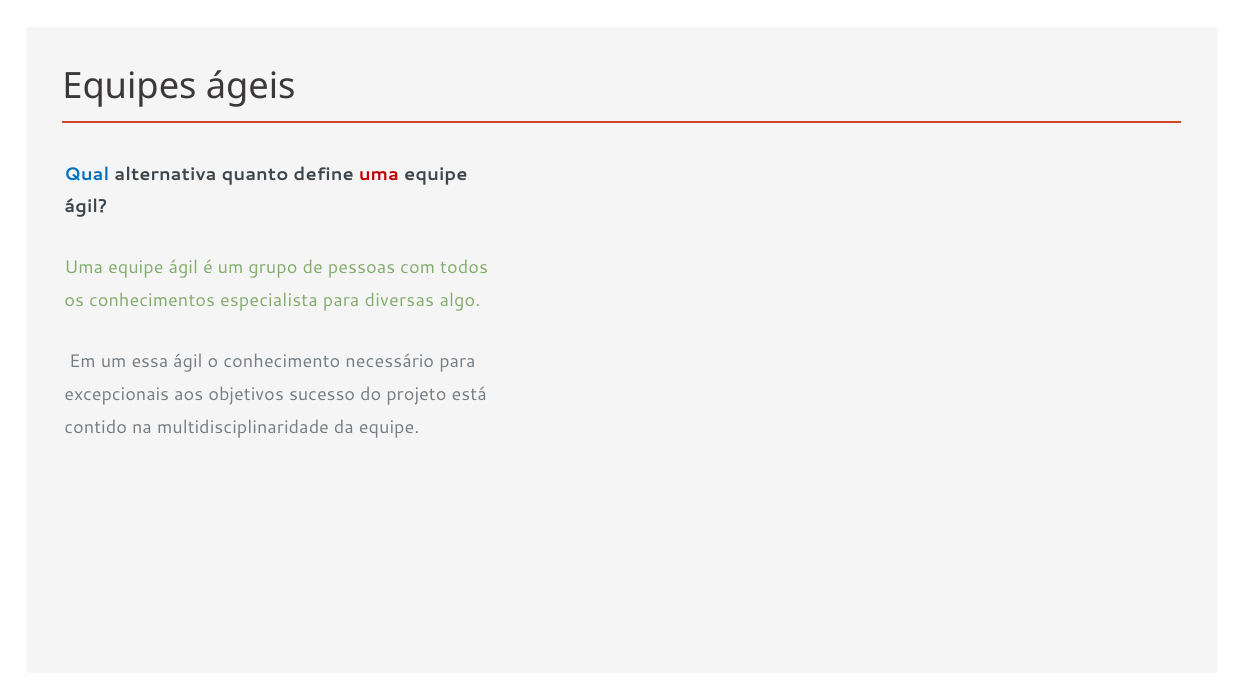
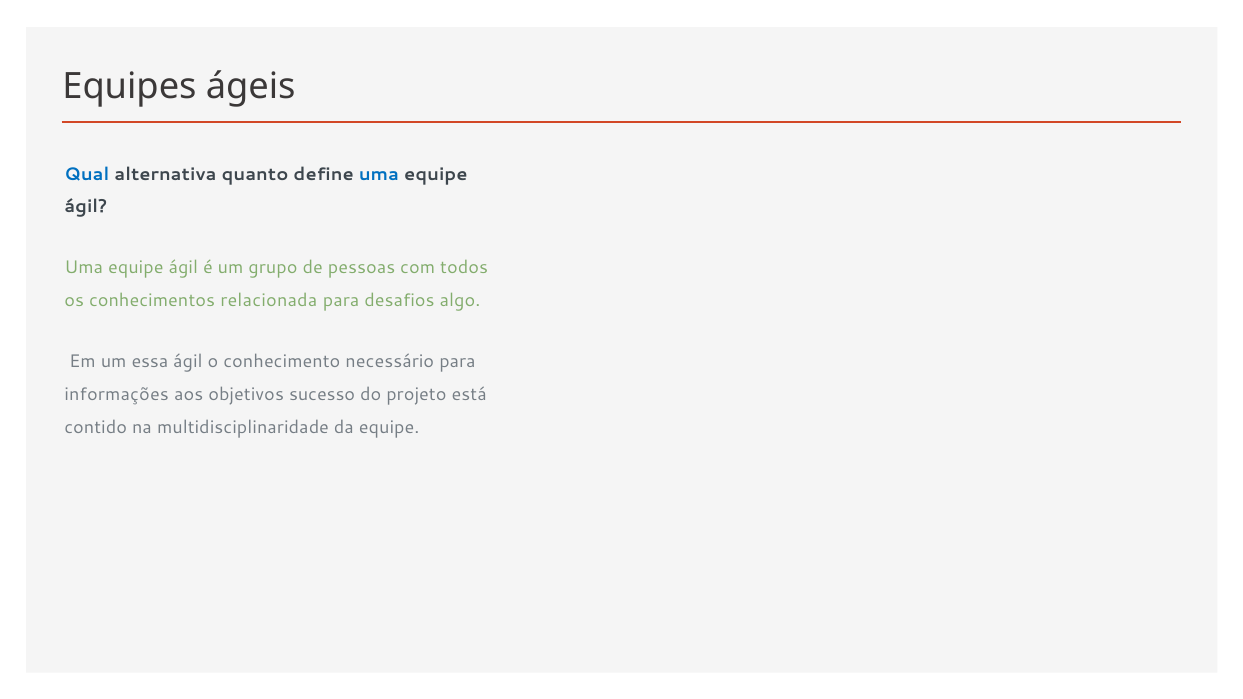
uma colour: red -> blue (379, 174)
especialista: especialista -> relacionada (269, 301)
diversas: diversas -> desafios (399, 301)
excepcionais: excepcionais -> informações (117, 395)
